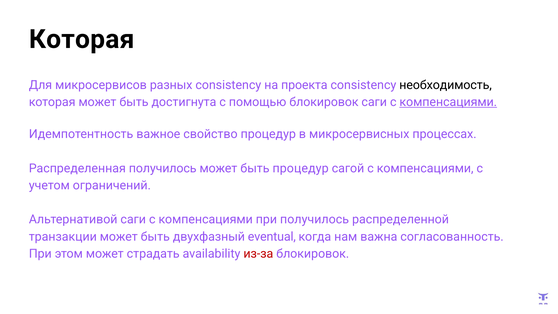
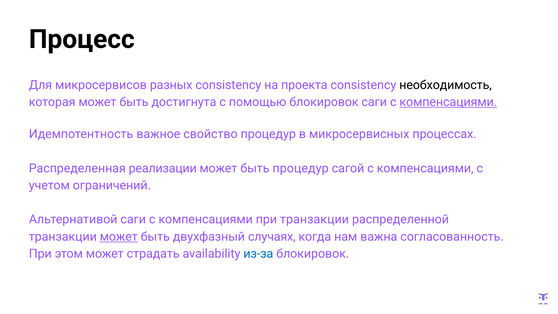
Которая: Которая -> Процесс (82, 39)
Распределенная получилось: получилось -> реализации (163, 168)
при получилось: получилось -> транзакции (315, 219)
может underline: none -> present (119, 237)
eventual: eventual -> случаях (272, 237)
из-за colour: red -> blue (258, 254)
